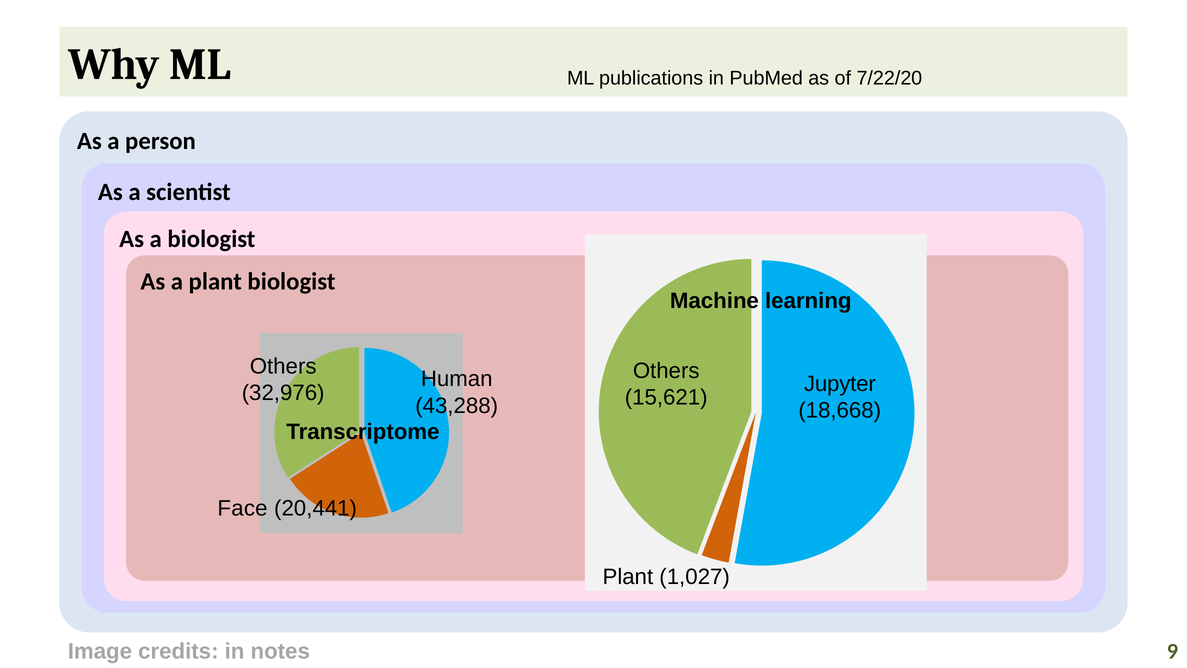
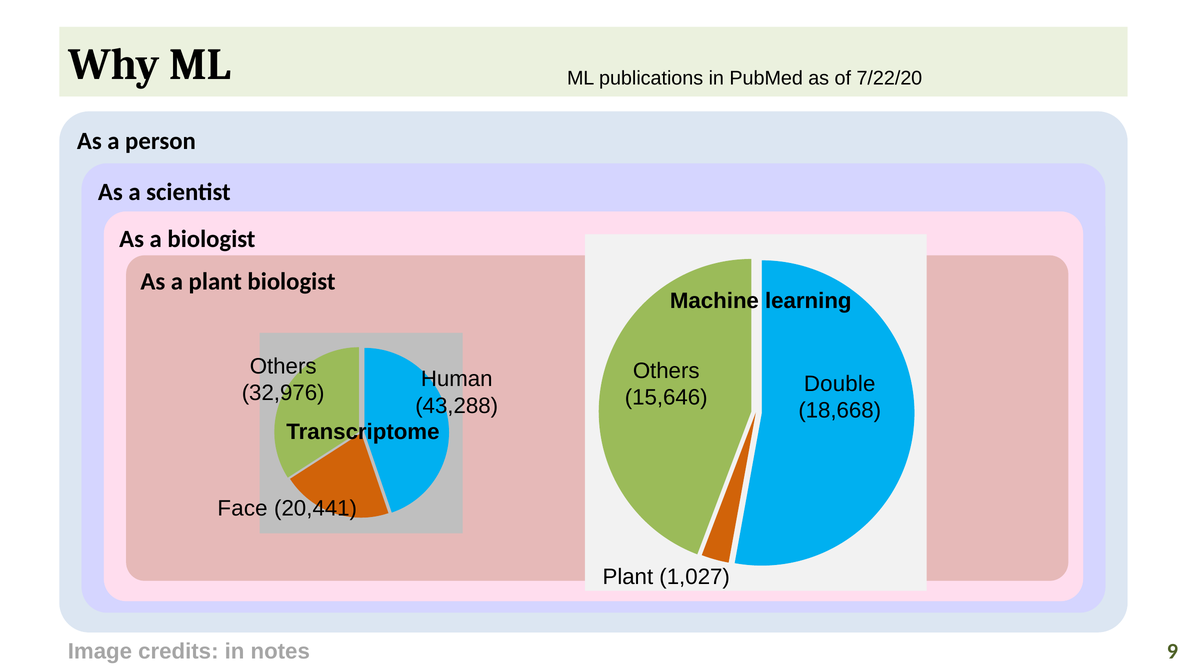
Jupyter: Jupyter -> Double (840, 384)
15,621: 15,621 -> 15,646 (666, 397)
